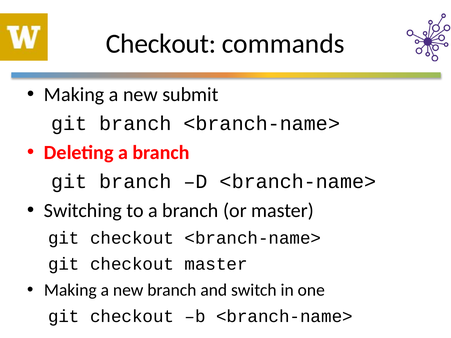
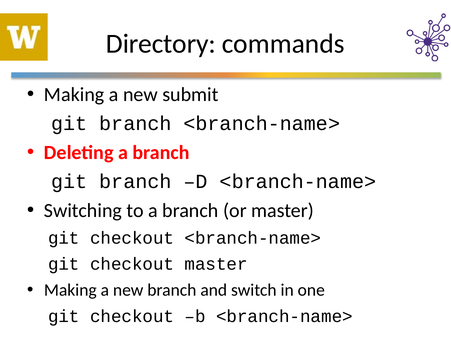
Checkout: Checkout -> Directory (161, 44)
